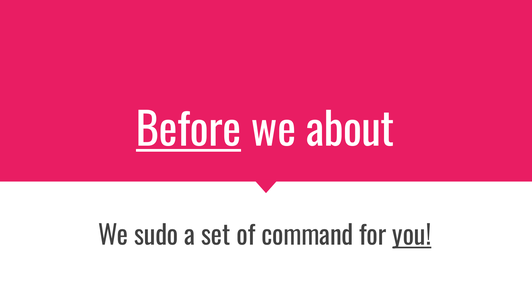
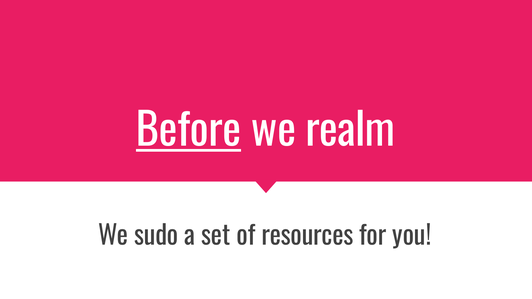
about: about -> realm (350, 131)
command: command -> resources (307, 236)
you underline: present -> none (412, 236)
